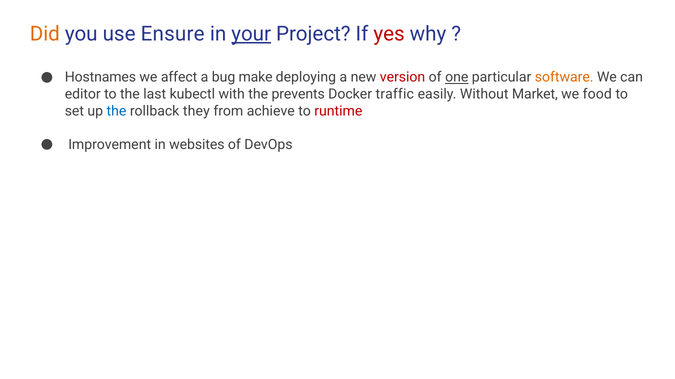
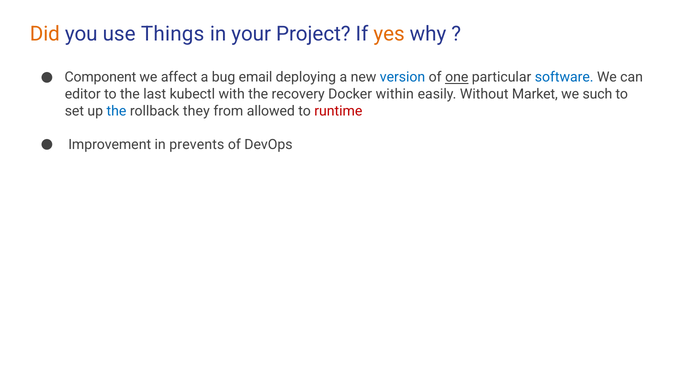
Ensure: Ensure -> Things (173, 34)
your underline: present -> none (251, 34)
yes colour: red -> orange (389, 34)
Hostnames: Hostnames -> Component (100, 77)
make: make -> email (256, 77)
version colour: red -> blue (403, 77)
software colour: orange -> blue (564, 77)
prevents: prevents -> recovery (298, 94)
traffic: traffic -> within (395, 94)
food: food -> such (597, 94)
achieve: achieve -> allowed (271, 111)
websites: websites -> prevents (197, 145)
